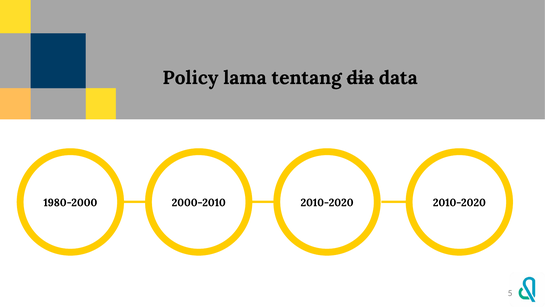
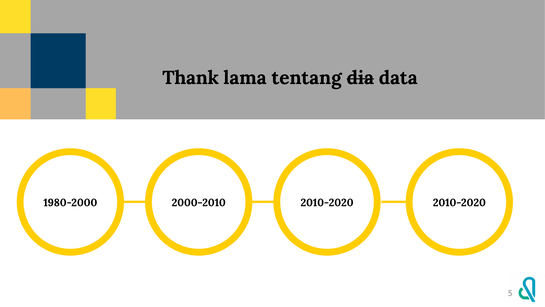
Policy: Policy -> Thank (191, 78)
